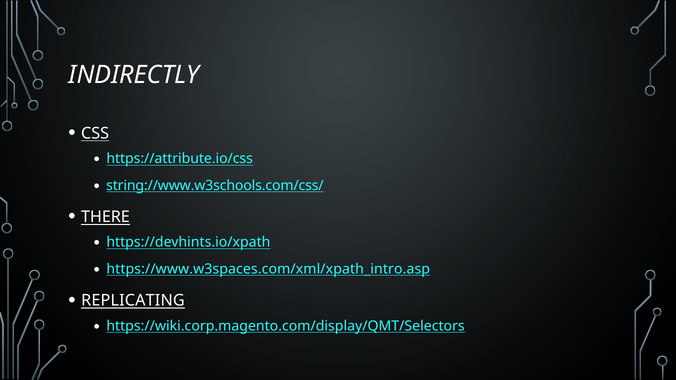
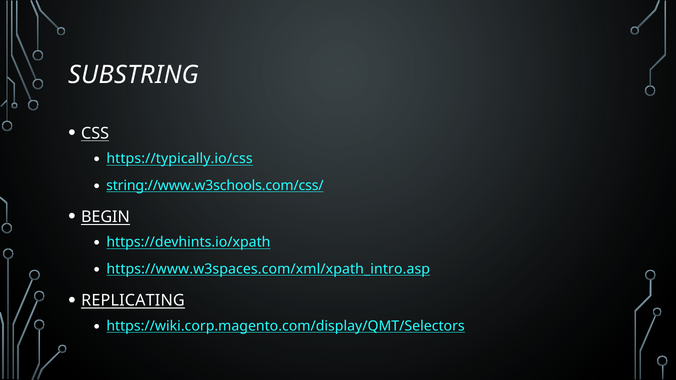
INDIRECTLY: INDIRECTLY -> SUBSTRING (134, 75)
https://attribute.io/css: https://attribute.io/css -> https://typically.io/css (180, 159)
THERE: THERE -> BEGIN (105, 217)
